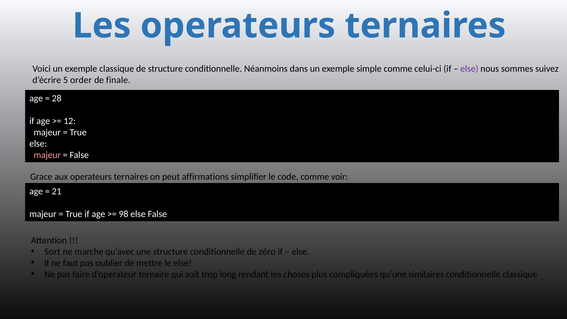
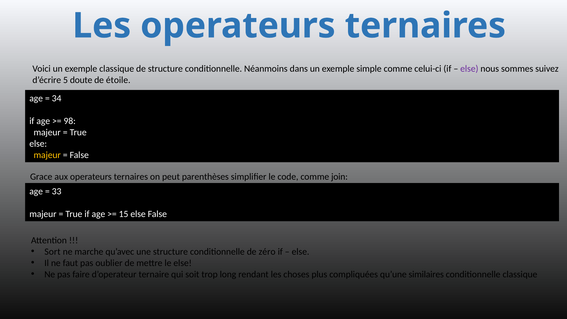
order: order -> doute (81, 80)
finale: finale -> étoile (118, 80)
28: 28 -> 34 (57, 98)
12: 12 -> 98 (70, 121)
majeur colour: pink -> yellow (47, 155)
affirmations: affirmations -> parenthèses (205, 177)
voir: voir -> join (340, 177)
21: 21 -> 33 (57, 191)
98: 98 -> 15 (124, 214)
